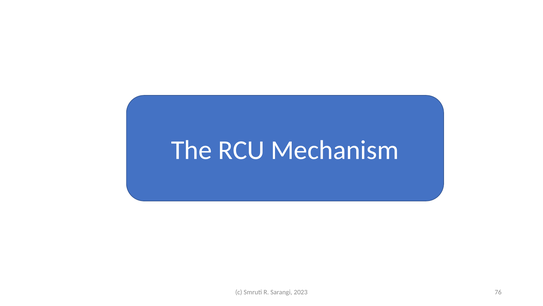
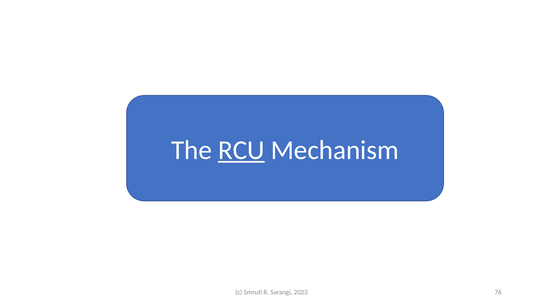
RCU underline: none -> present (241, 150)
